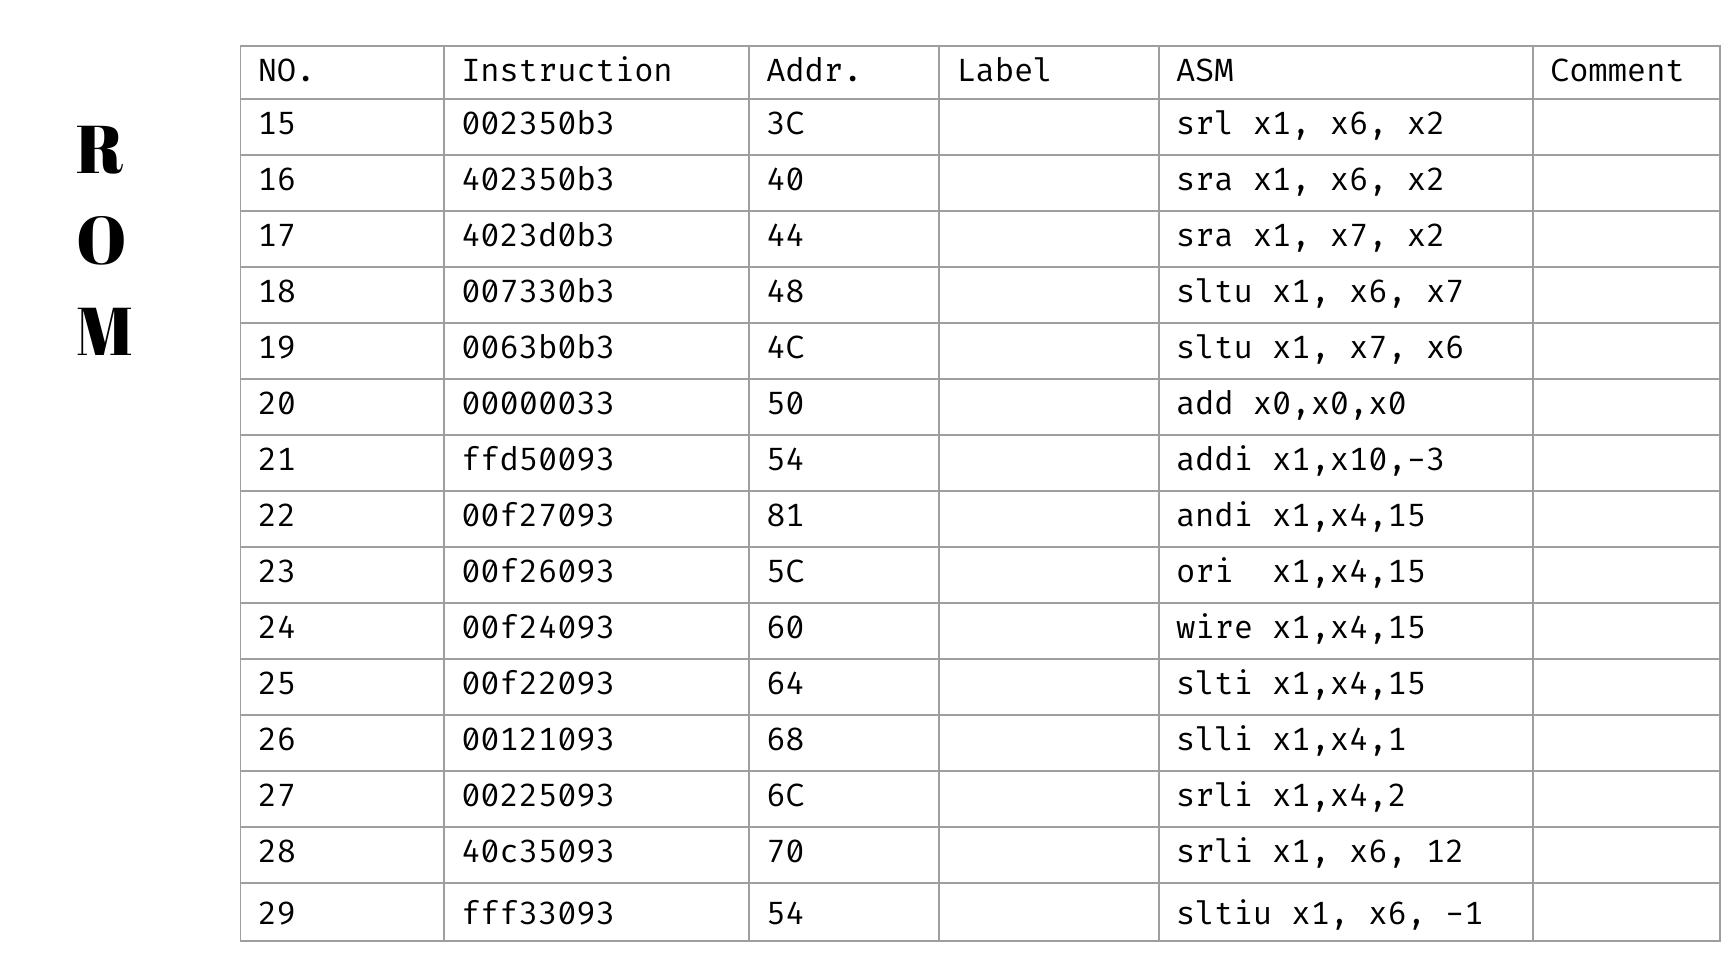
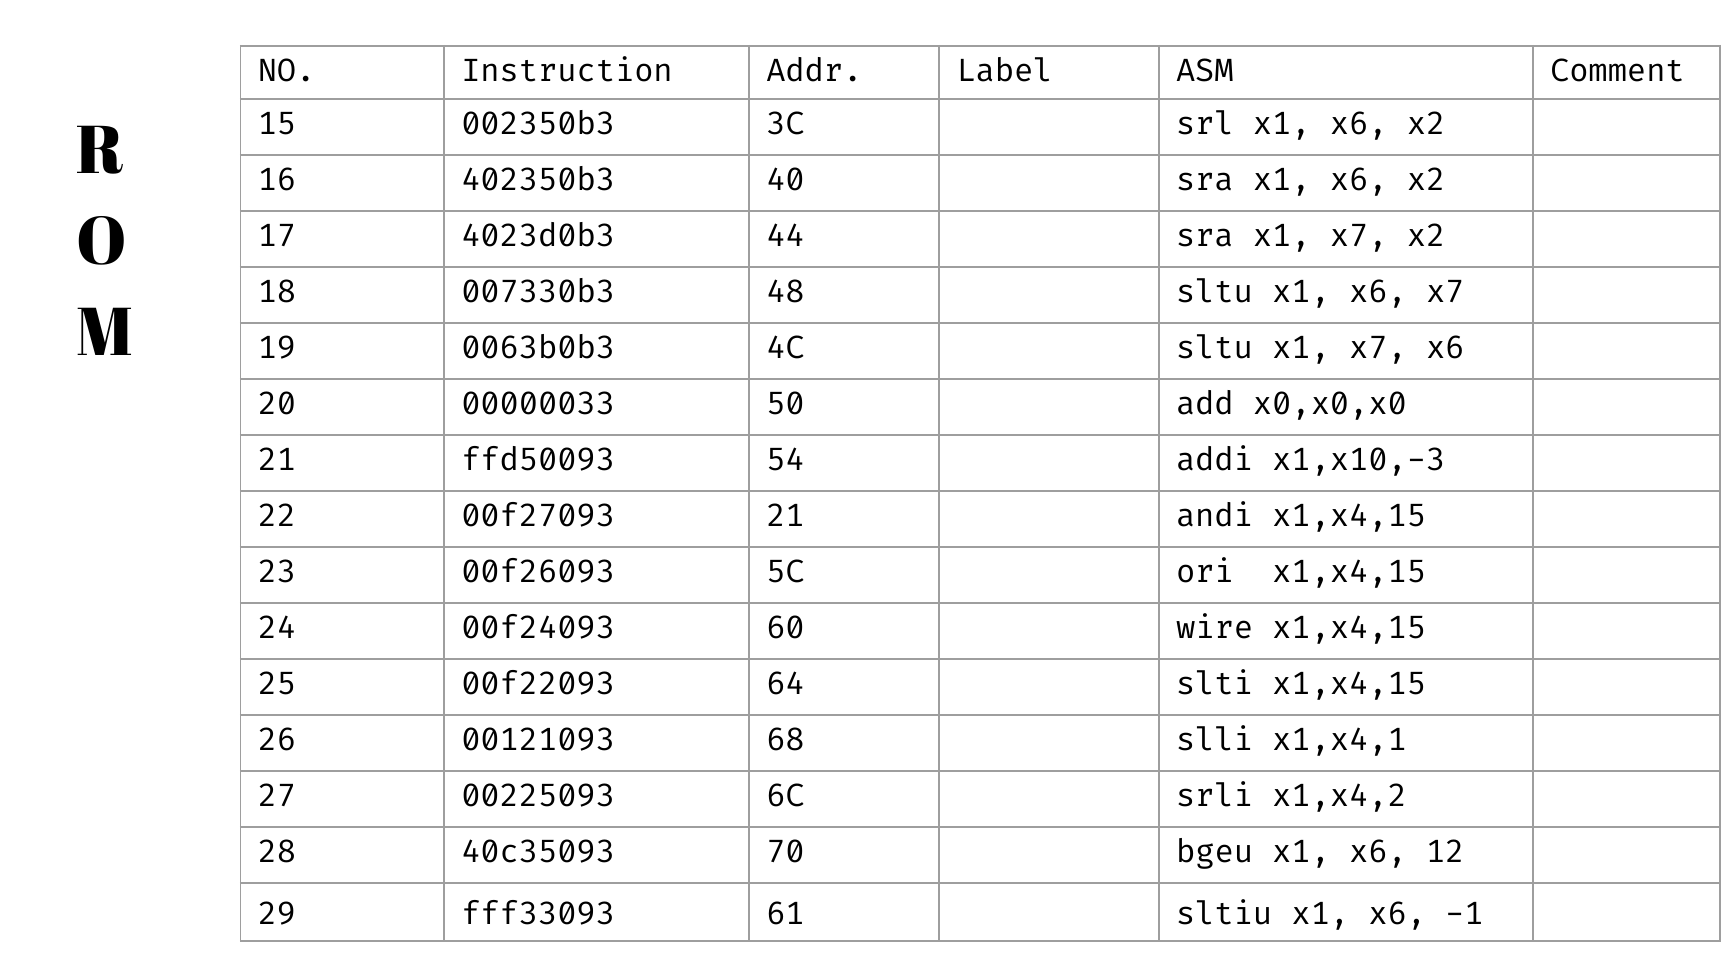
00f27093 81: 81 -> 21 (786, 516)
70 srli: srli -> bgeu (1215, 852)
fff33093 54: 54 -> 61 (786, 914)
